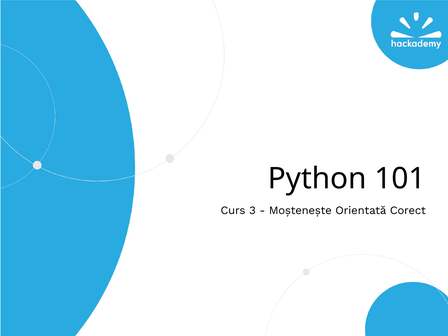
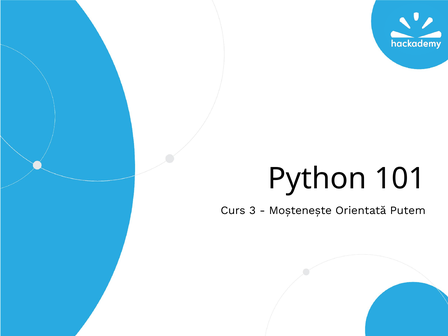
Corect: Corect -> Putem (408, 210)
